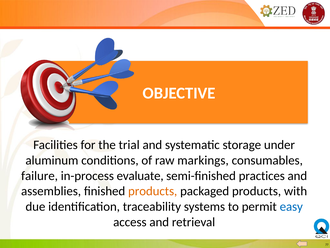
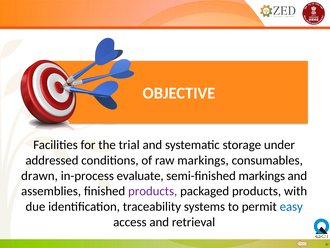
aluminum: aluminum -> addressed (52, 160)
failure: failure -> drawn (40, 175)
semi-finished practices: practices -> markings (262, 175)
products colour: orange -> purple (153, 191)
